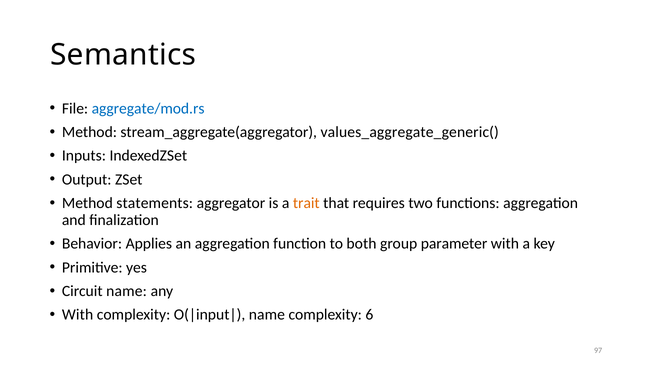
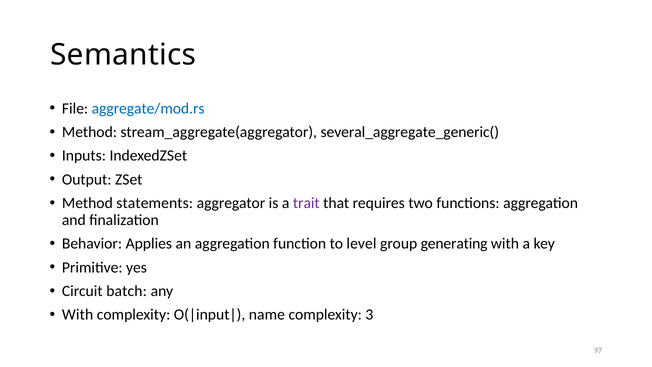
values_aggregate_generic(: values_aggregate_generic( -> several_aggregate_generic( (410, 132)
trait colour: orange -> purple (306, 203)
both: both -> level (361, 244)
parameter: parameter -> generating (454, 244)
Circuit name: name -> batch (127, 291)
6: 6 -> 3 (369, 315)
